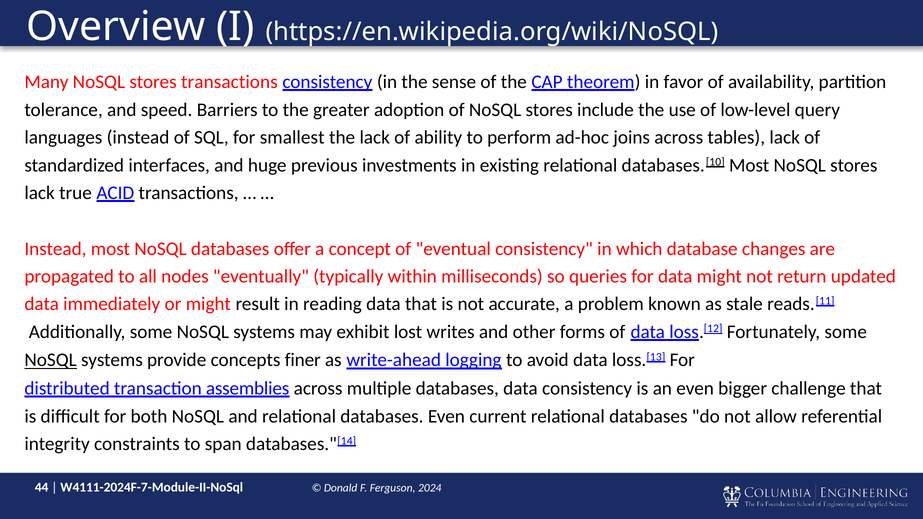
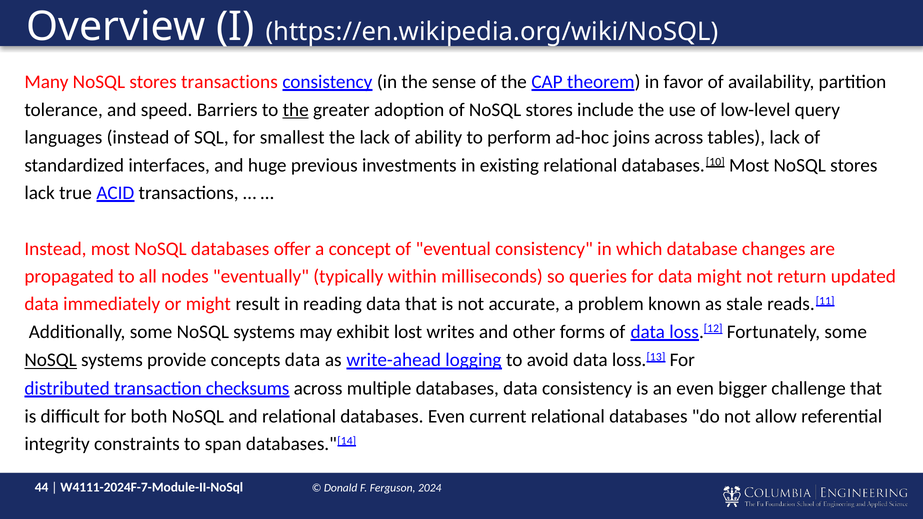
the underline: none -> present (296, 110)
concepts finer: finer -> data (303, 360)
assemblies: assemblies -> checksums (248, 388)
